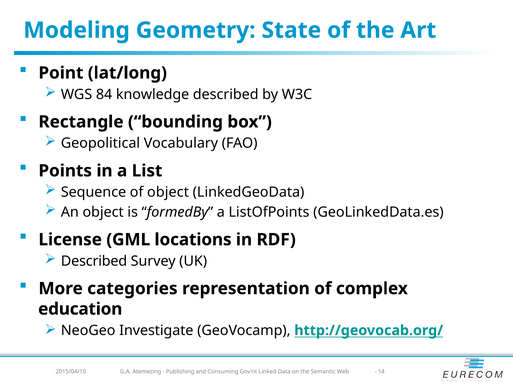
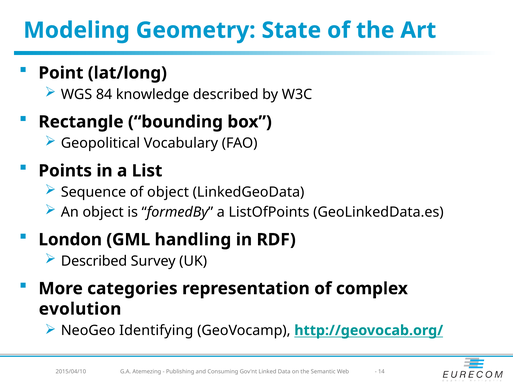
License: License -> London (70, 240)
locations: locations -> handling (193, 240)
education: education -> evolution (80, 310)
Investigate: Investigate -> Identifying (156, 331)
